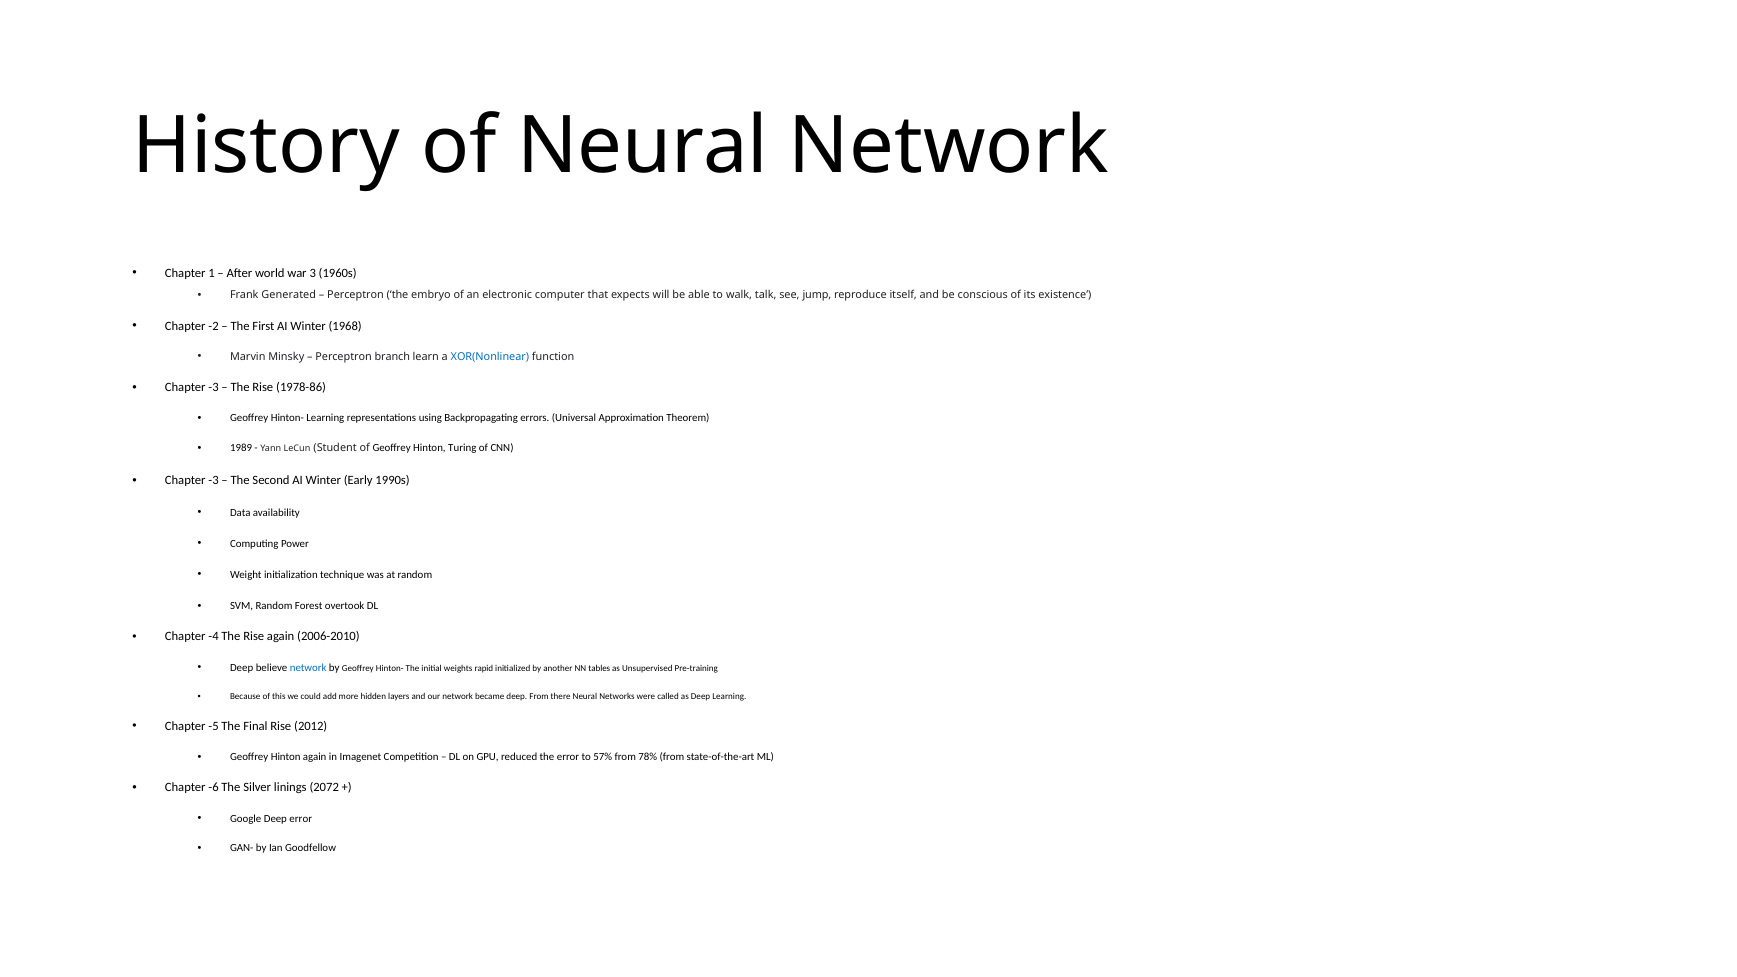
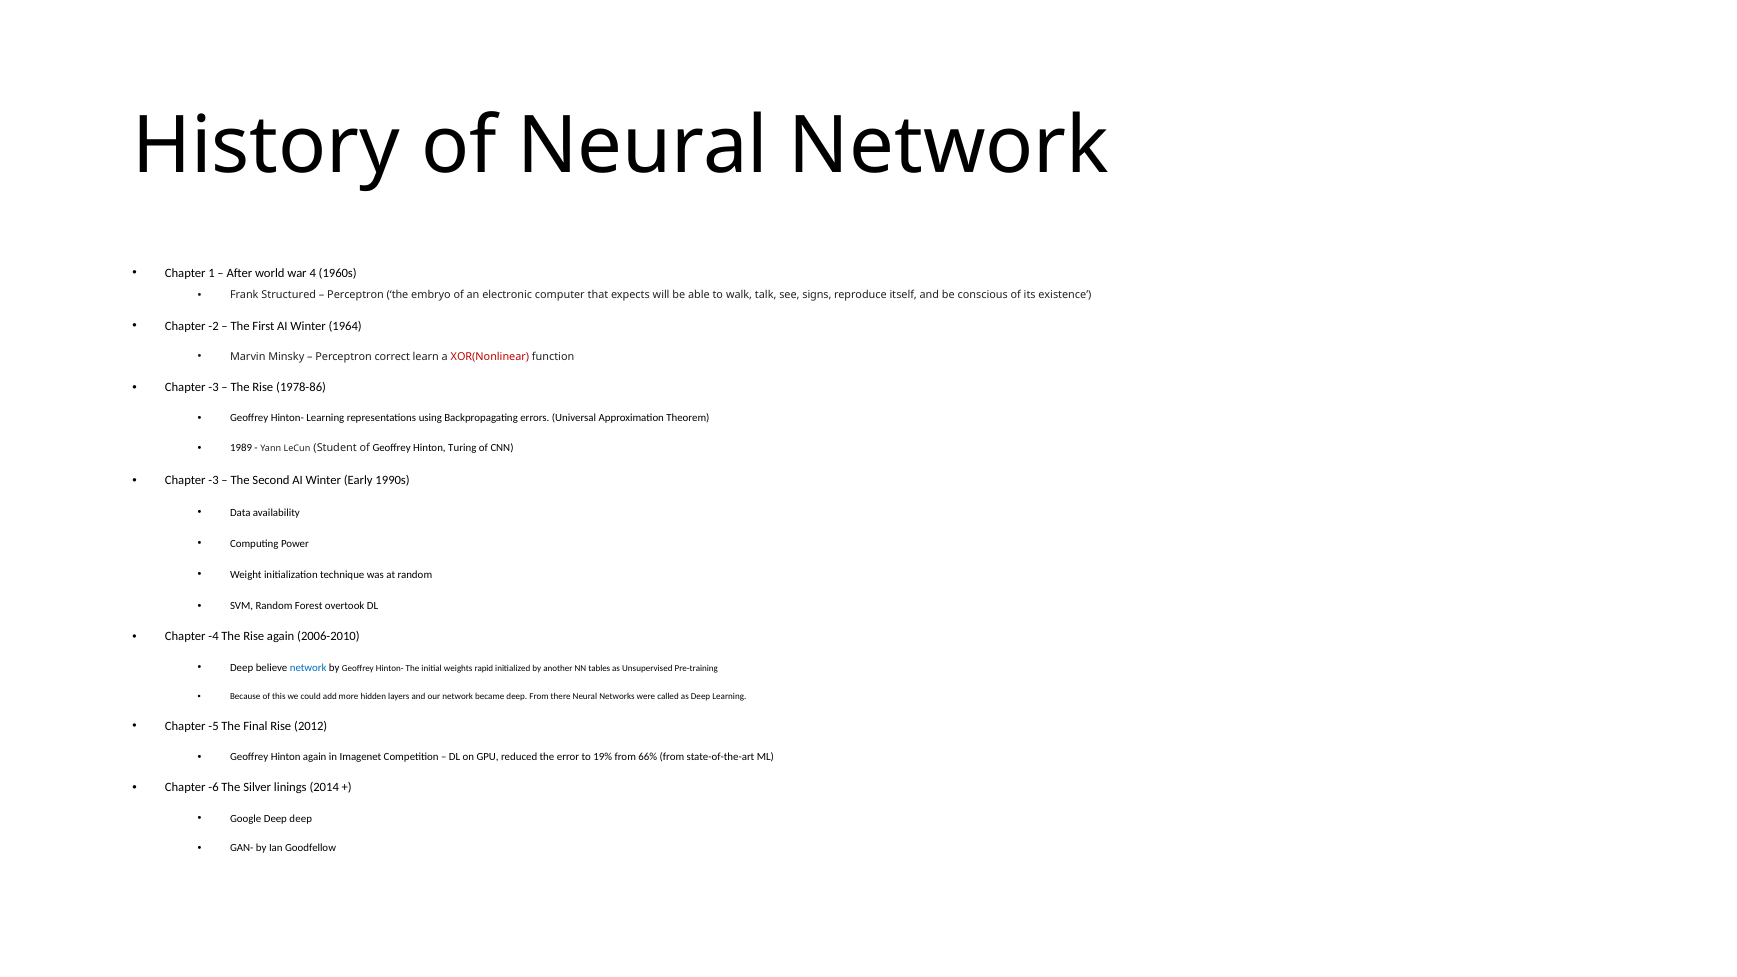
3: 3 -> 4 (313, 273)
Generated: Generated -> Structured (289, 295)
jump: jump -> signs (817, 295)
1968: 1968 -> 1964 (345, 326)
branch: branch -> correct (392, 357)
XOR(Nonlinear colour: blue -> red (490, 357)
57%: 57% -> 19% (603, 757)
78%: 78% -> 66% (648, 757)
2072: 2072 -> 2014 (324, 788)
Deep error: error -> deep (301, 819)
